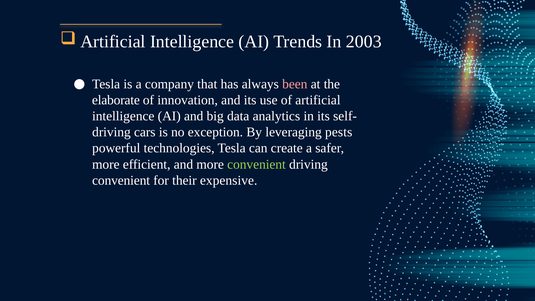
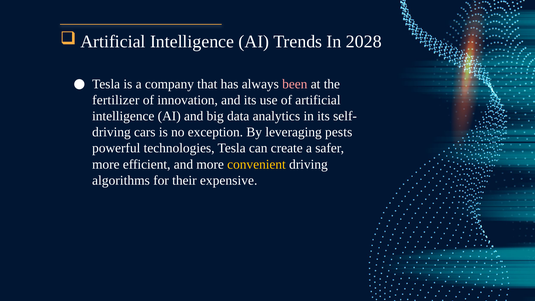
2003: 2003 -> 2028 (364, 42)
elaborate: elaborate -> fertilizer (116, 100)
convenient colour: light green -> yellow (256, 164)
convenient: convenient -> algorithms (121, 180)
